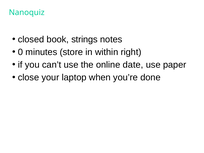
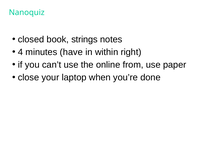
0: 0 -> 4 (20, 52)
store: store -> have (71, 52)
date: date -> from (133, 65)
